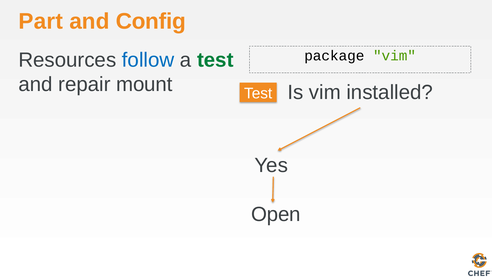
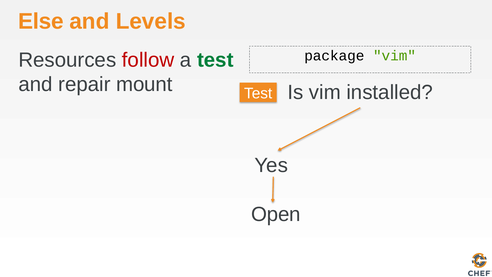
Part: Part -> Else (41, 21)
Config: Config -> Levels (151, 21)
follow colour: blue -> red (148, 60)
